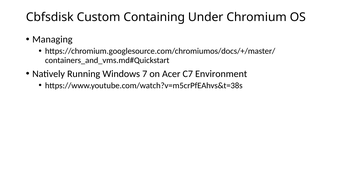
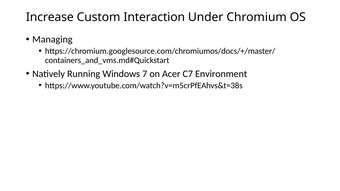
Cbfsdisk: Cbfsdisk -> Increase (50, 17)
Containing: Containing -> Interaction (154, 17)
